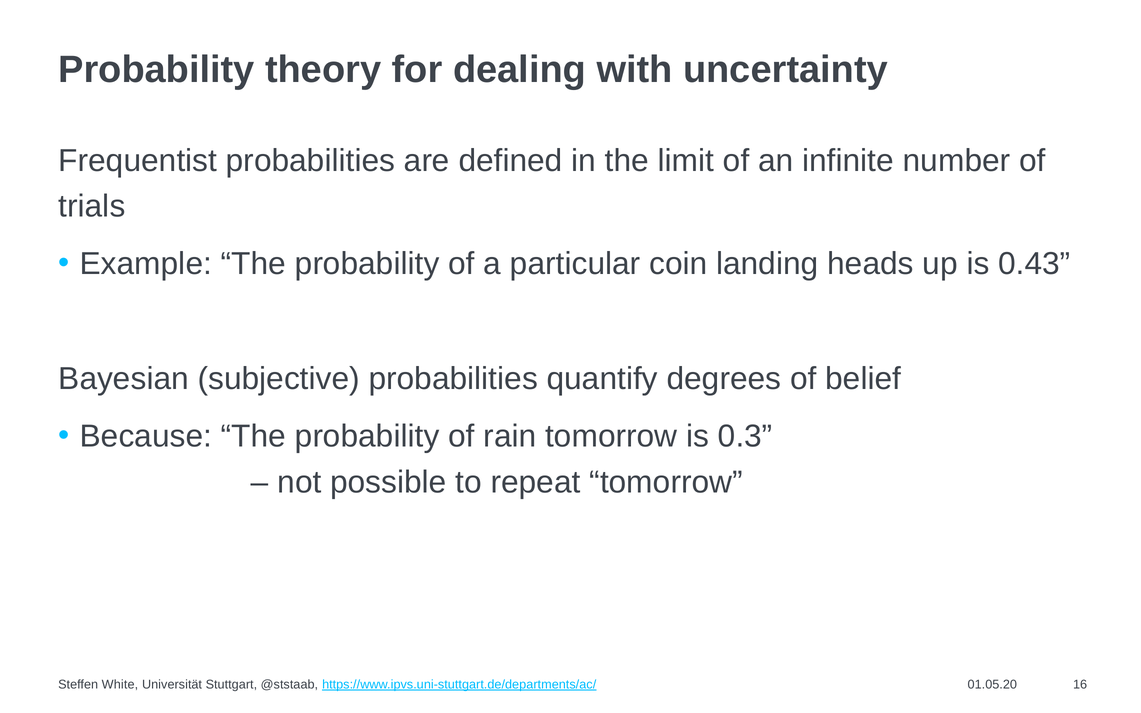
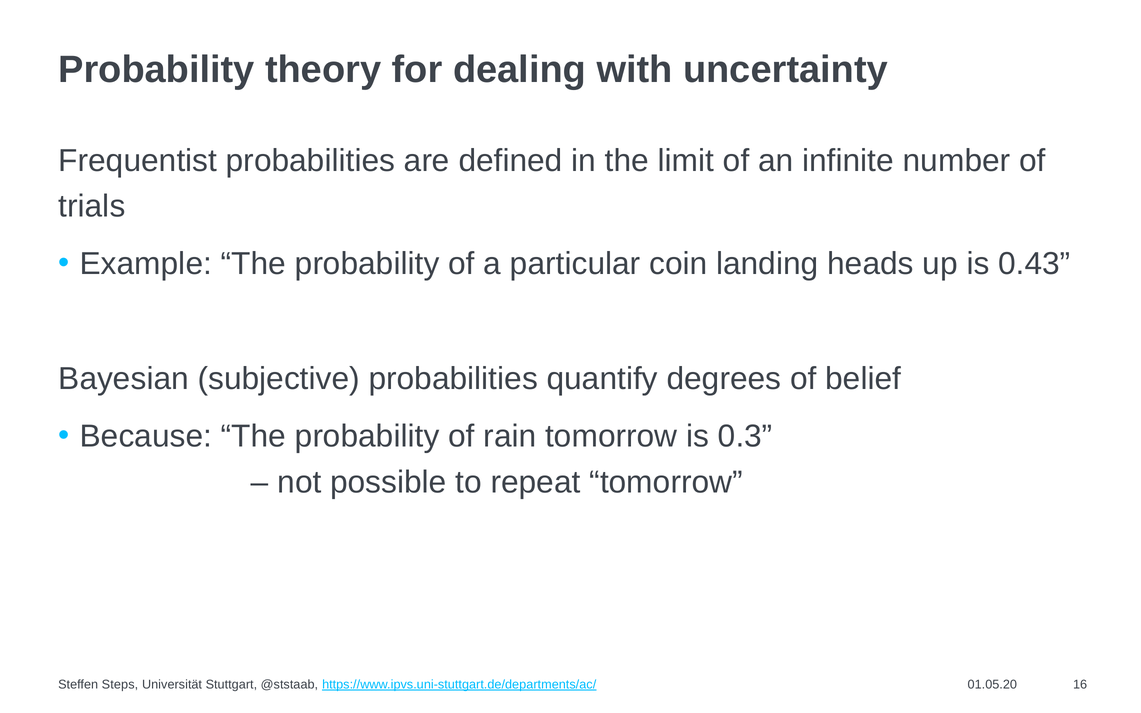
White: White -> Steps (120, 685)
